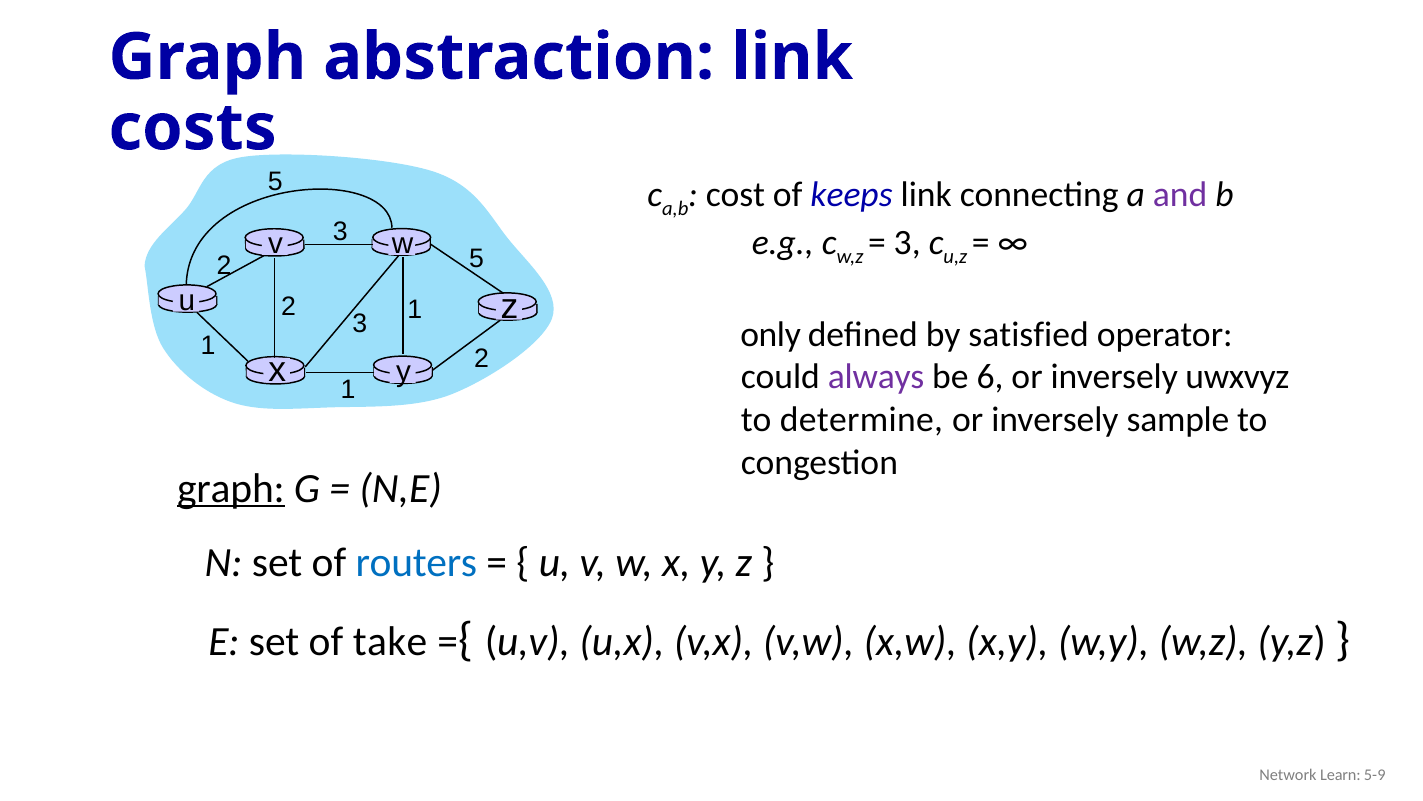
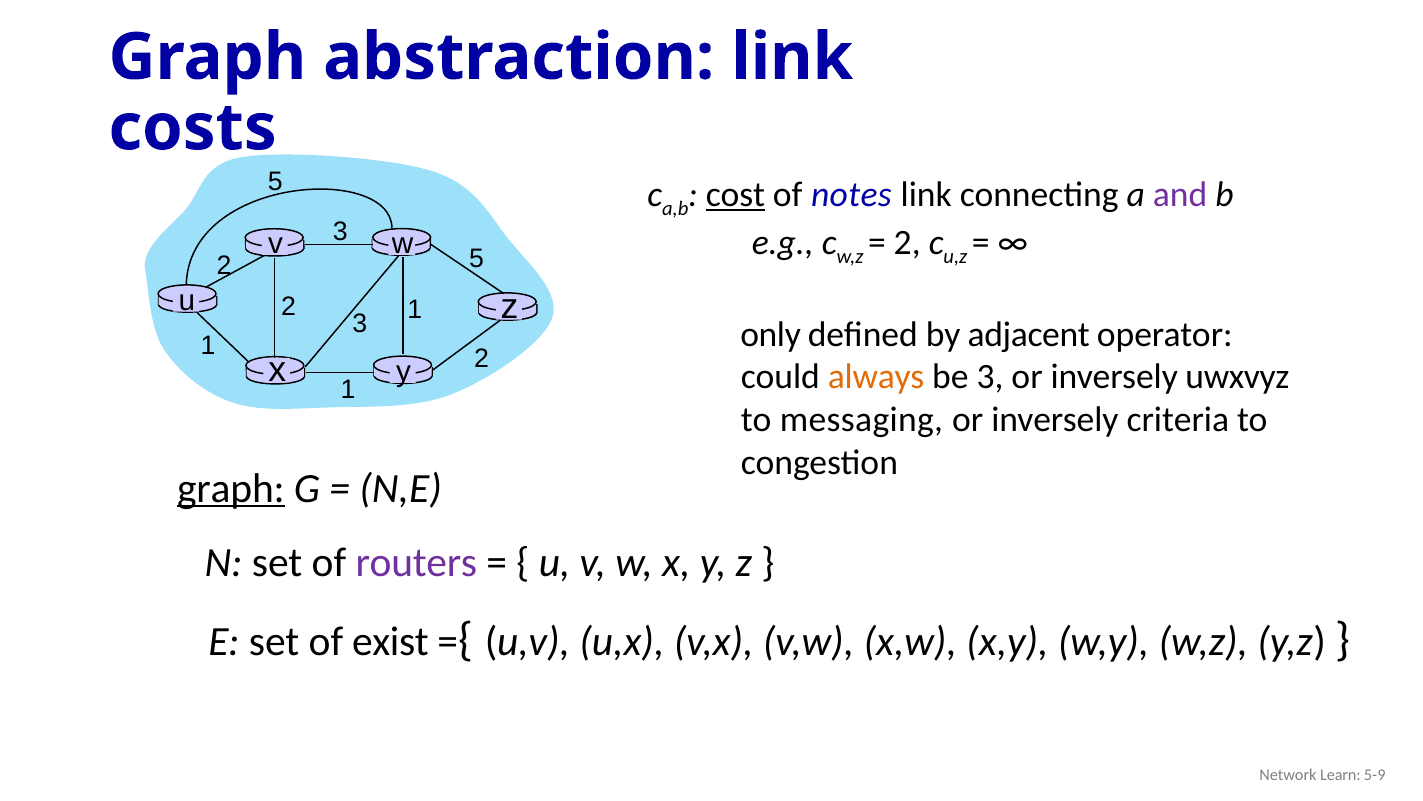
cost underline: none -> present (735, 194)
keeps: keeps -> notes (851, 194)
3: 3 -> 2 (907, 243)
satisfied: satisfied -> adjacent (1029, 334)
always colour: purple -> orange (876, 377)
be 6: 6 -> 3 (990, 377)
determine: determine -> messaging (861, 420)
sample: sample -> criteria (1178, 420)
routers colour: blue -> purple (416, 563)
take: take -> exist (390, 641)
